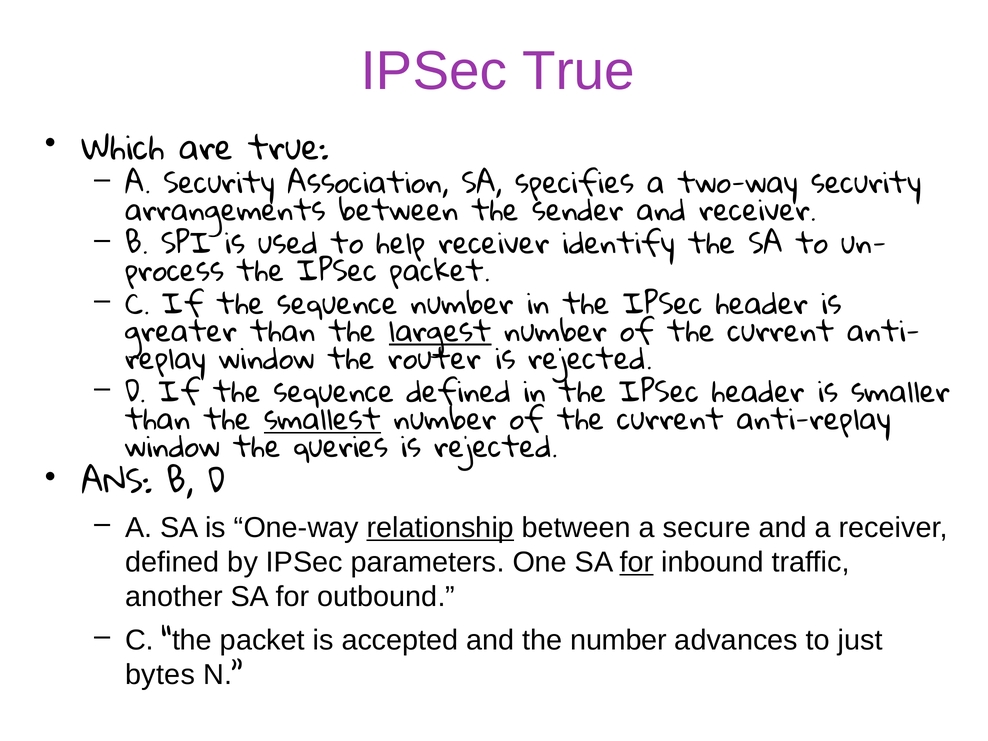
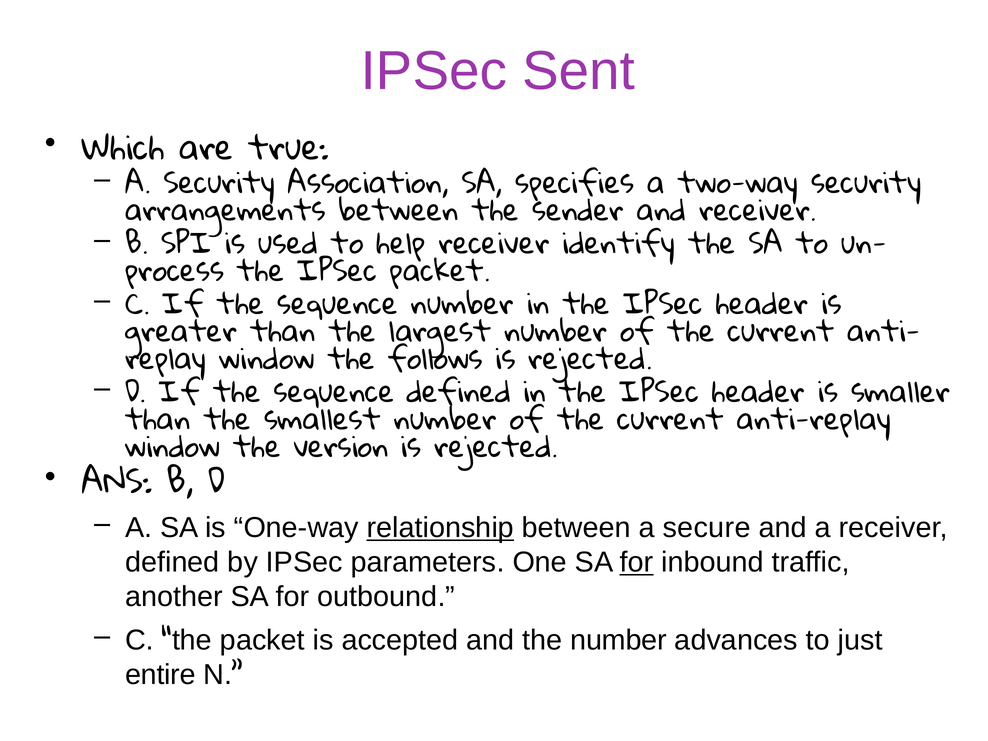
IPSec True: True -> Sent (579, 71)
largest underline: present -> none (440, 332)
router: router -> follows (435, 360)
smallest underline: present -> none (322, 420)
queries: queries -> version (341, 448)
bytes: bytes -> entire (160, 675)
